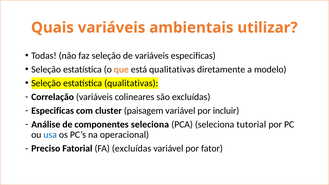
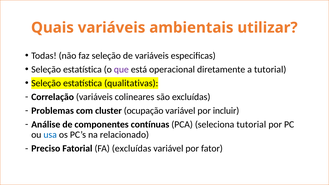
que colour: orange -> purple (121, 69)
está qualitativas: qualitativas -> operacional (172, 69)
a modelo: modelo -> tutorial (270, 69)
Especificas: Especificas -> Problemas (53, 111)
paisagem: paisagem -> ocupação (144, 111)
componentes seleciona: seleciona -> contínuas (150, 124)
operacional: operacional -> relacionado (124, 135)
